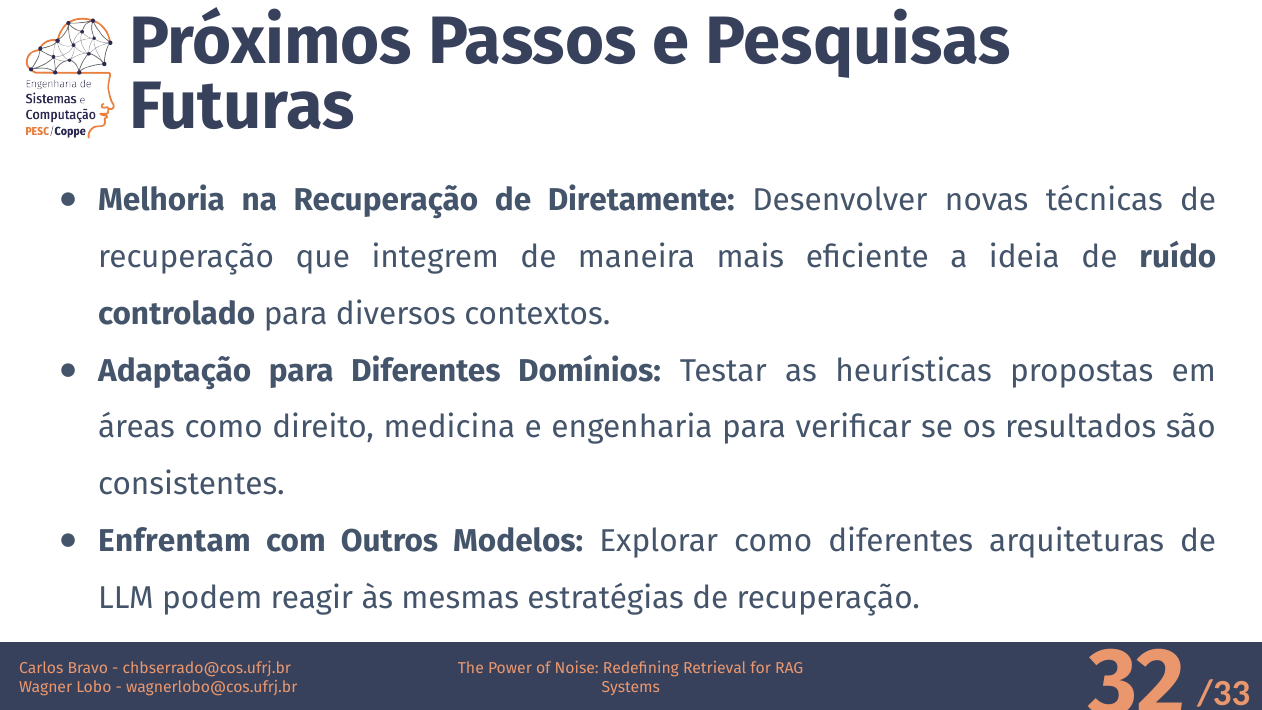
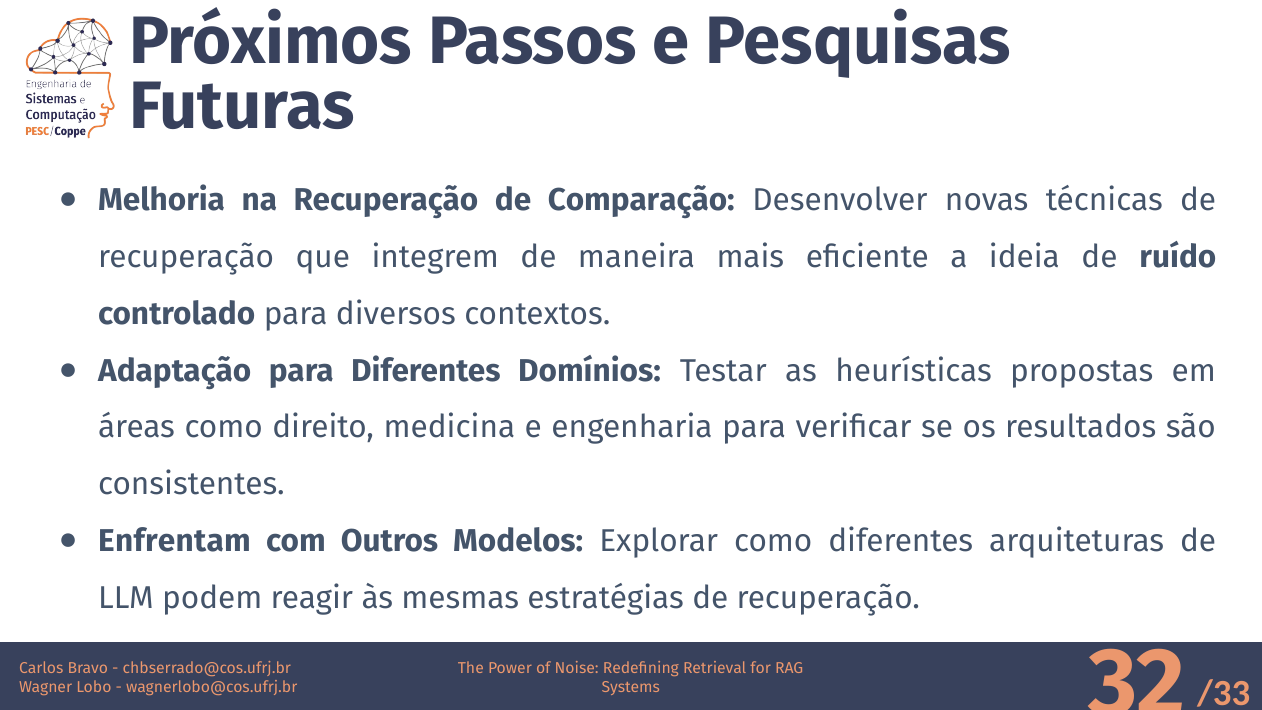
Diretamente: Diretamente -> Comparação (641, 200)
